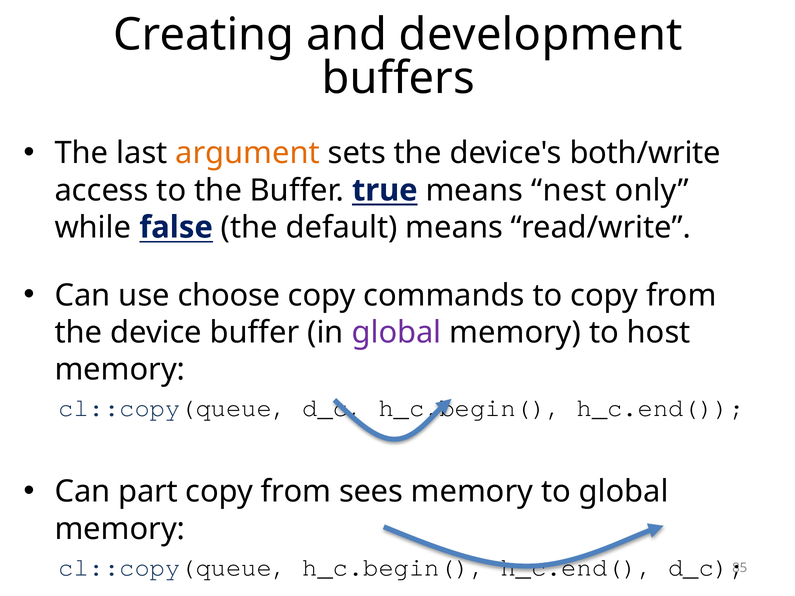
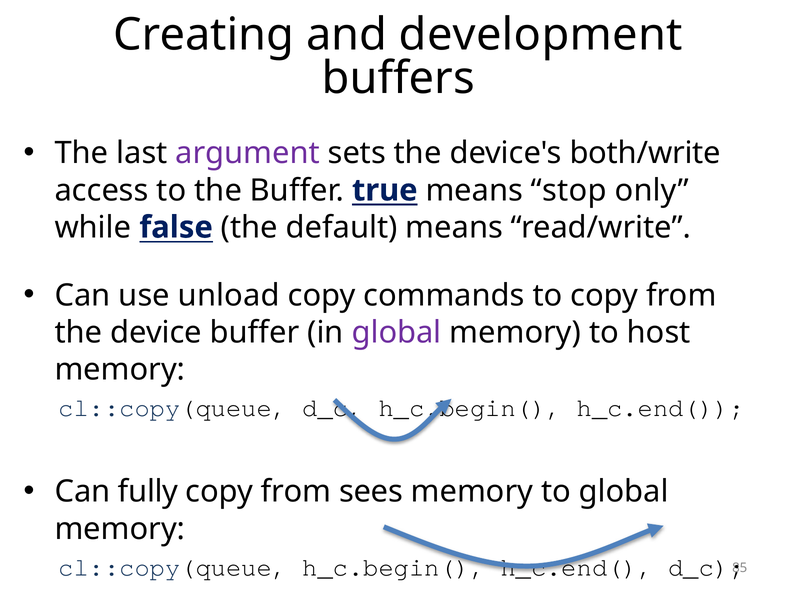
argument colour: orange -> purple (248, 153)
nest: nest -> stop (569, 190)
choose: choose -> unload (229, 296)
part: part -> fully (148, 492)
